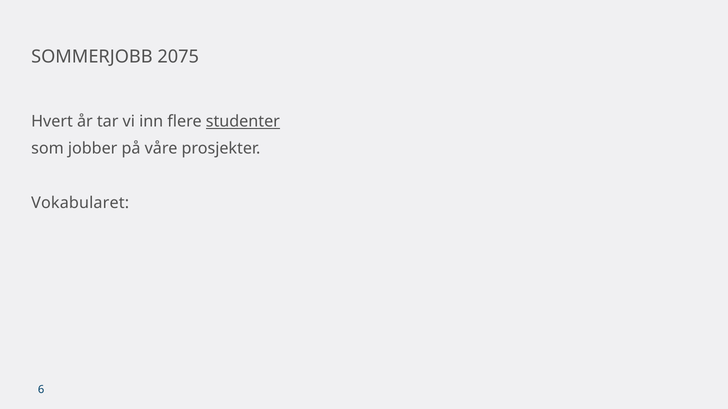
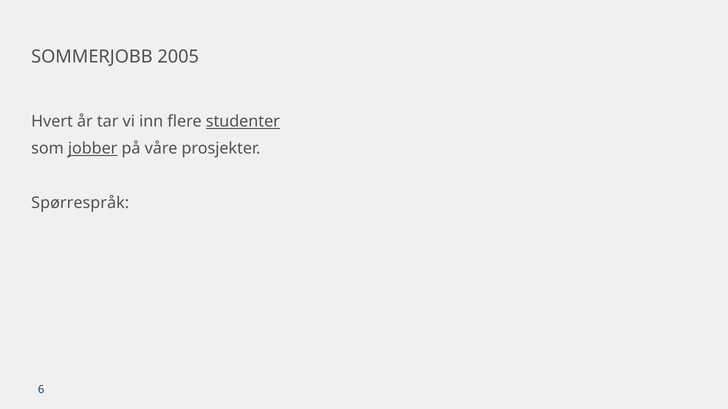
2075: 2075 -> 2005 (178, 57)
jobber underline: none -> present (93, 149)
Vokabularet: Vokabularet -> Spørrespråk (80, 203)
